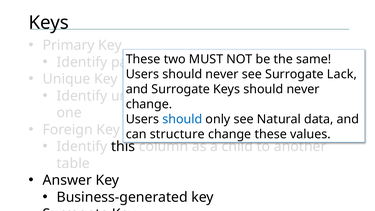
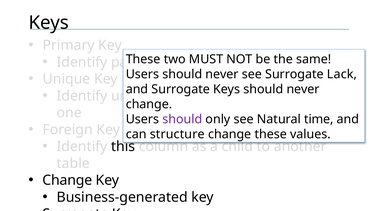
should colour: blue -> purple (182, 119)
data: data -> time (319, 119)
Answer: Answer -> Change (67, 180)
